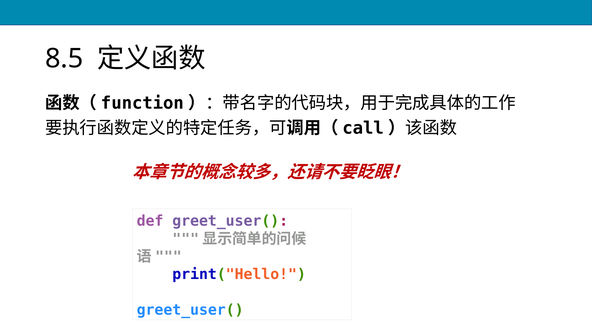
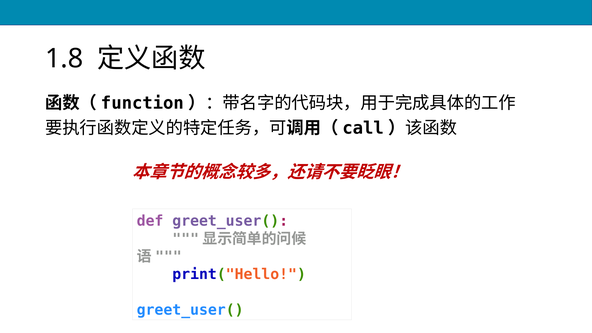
8.5: 8.5 -> 1.8 (64, 59)
